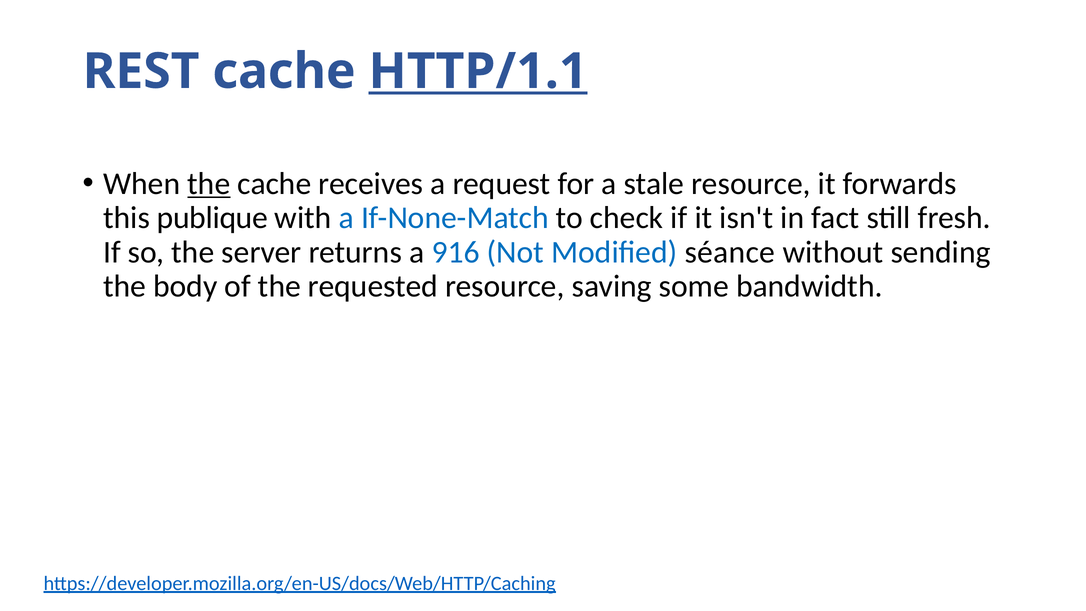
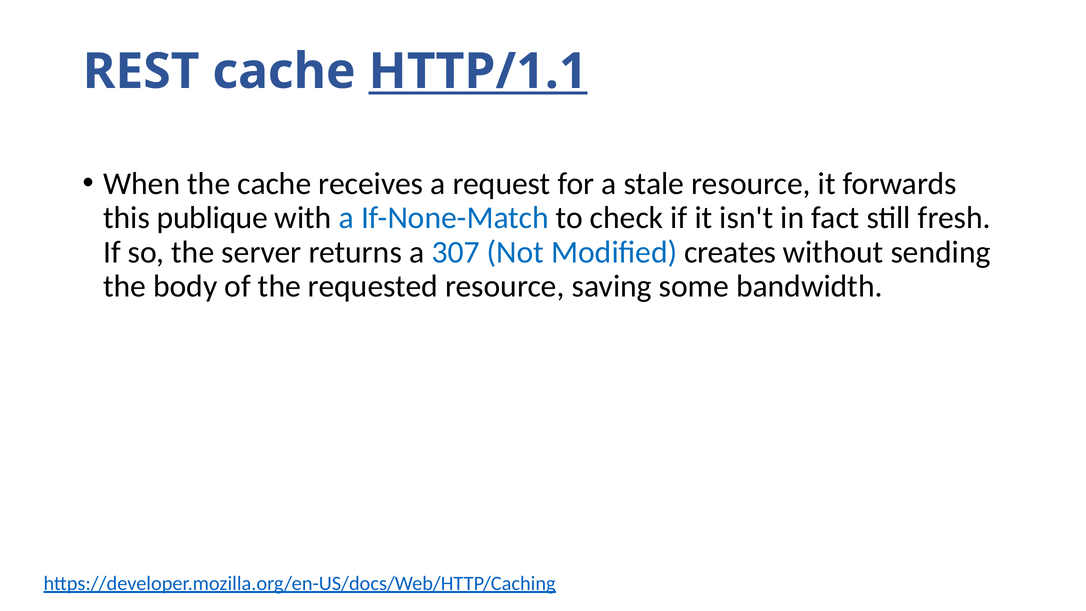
the underline: present -> none (209, 184)
916: 916 -> 307 (456, 252)
séance: séance -> creates (730, 252)
